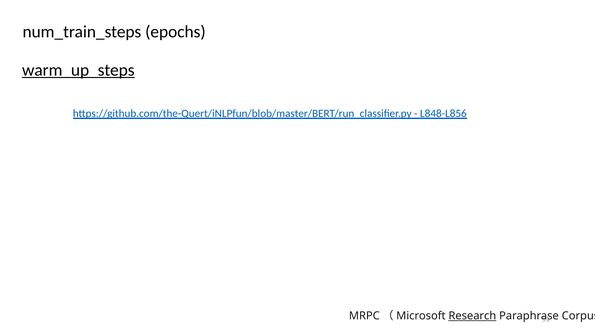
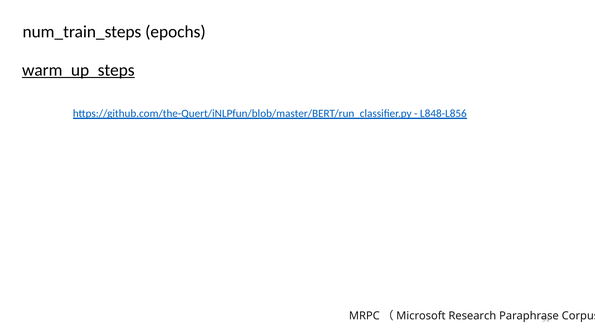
Research underline: present -> none (472, 316)
